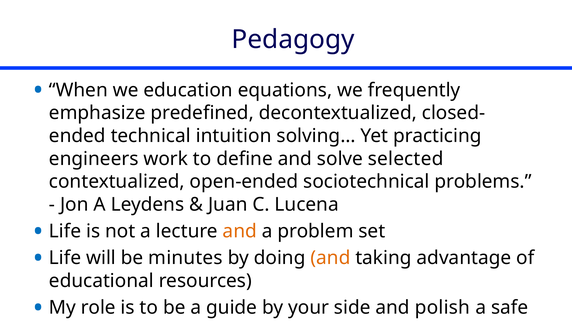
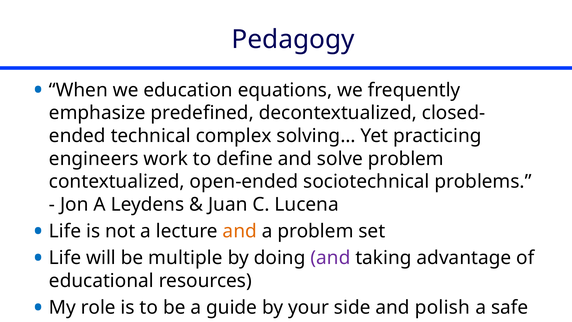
intuition: intuition -> complex (234, 136)
solve selected: selected -> problem (406, 159)
minutes: minutes -> multiple (185, 258)
and colour: orange -> purple (330, 258)
